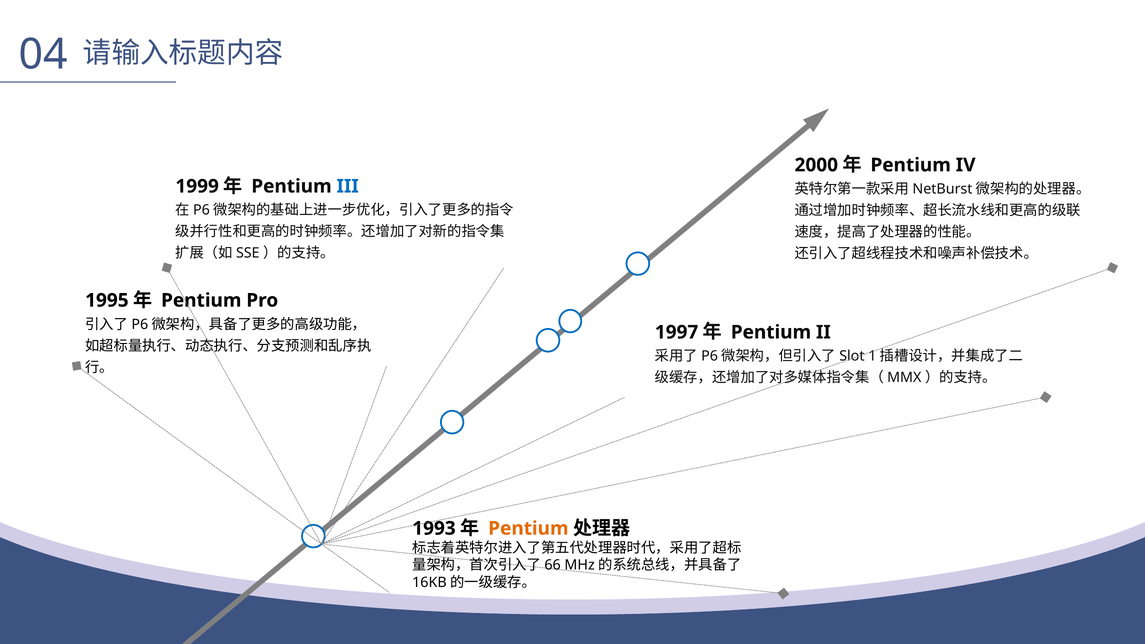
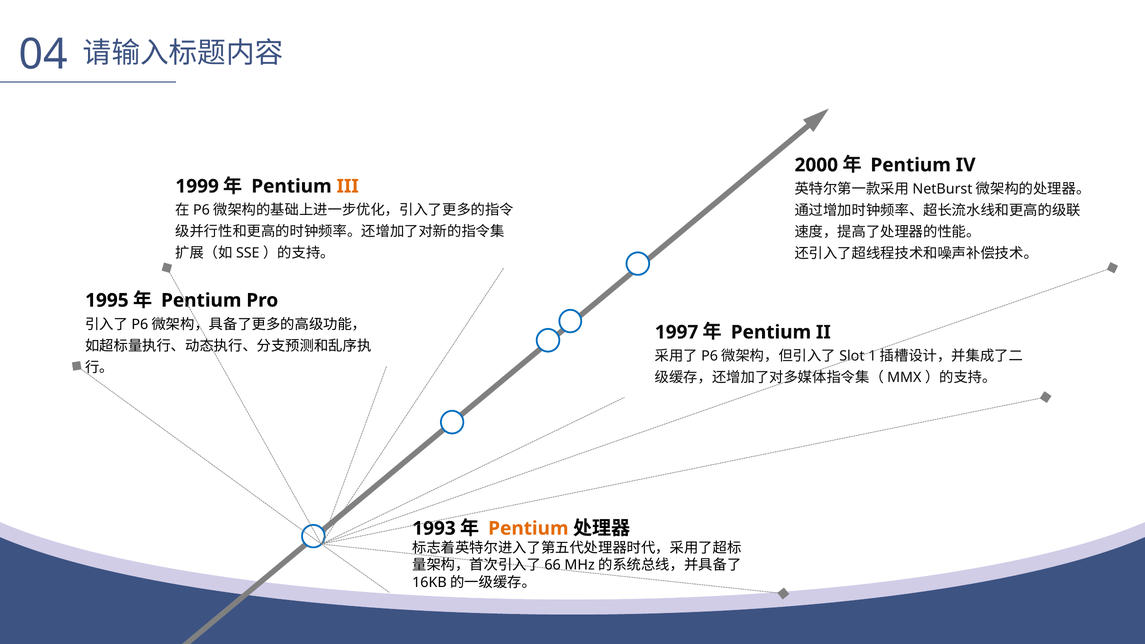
III colour: blue -> orange (348, 186)
